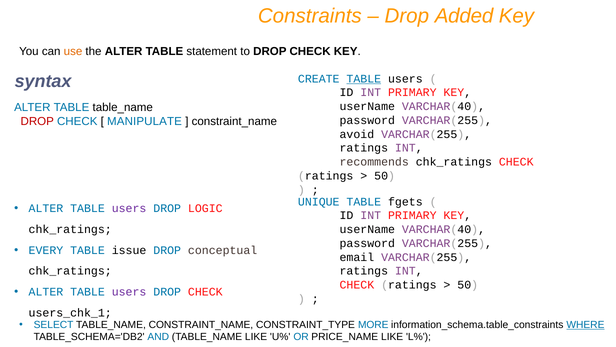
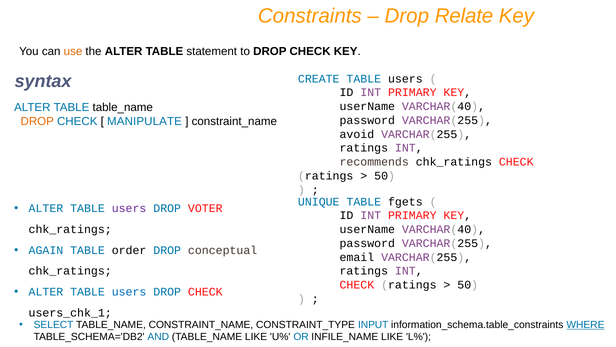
Added: Added -> Relate (464, 16)
TABLE underline: present -> none (364, 79)
DROP colour: red -> orange (37, 121)
LOGIC: LOGIC -> VOTER (205, 208)
EVERY: EVERY -> AGAIN (46, 250)
issue: issue -> order (129, 250)
users colour: purple -> blue (129, 292)
MORE: MORE -> INPUT (373, 324)
PRICE_NAME: PRICE_NAME -> INFILE_NAME (345, 337)
